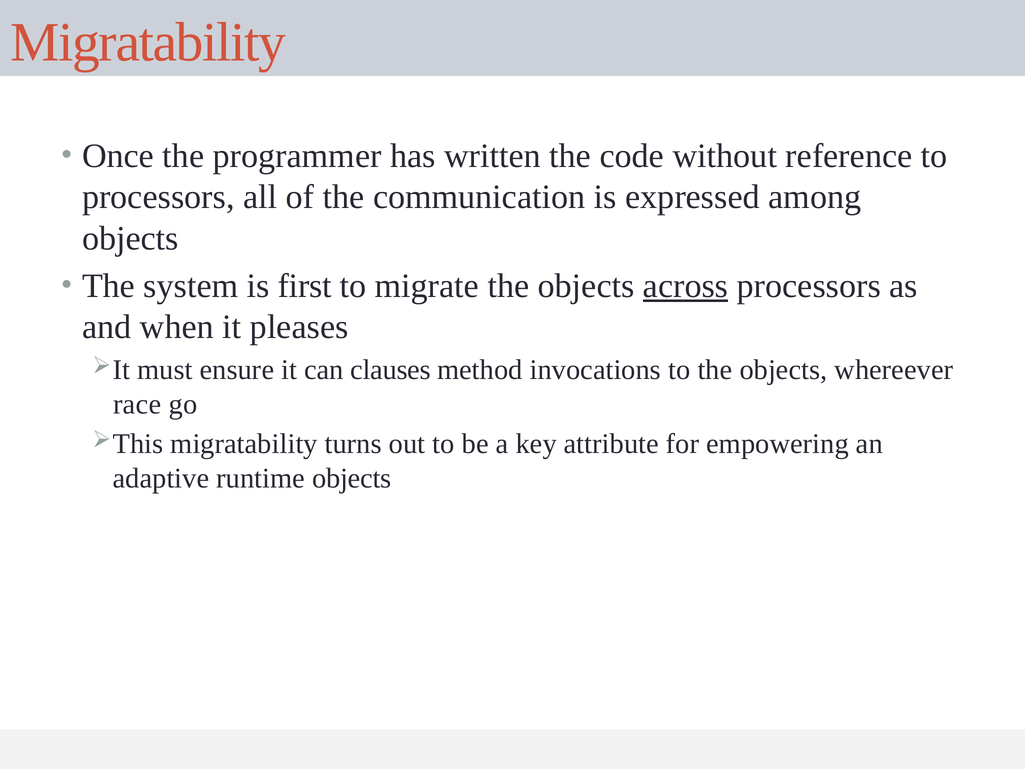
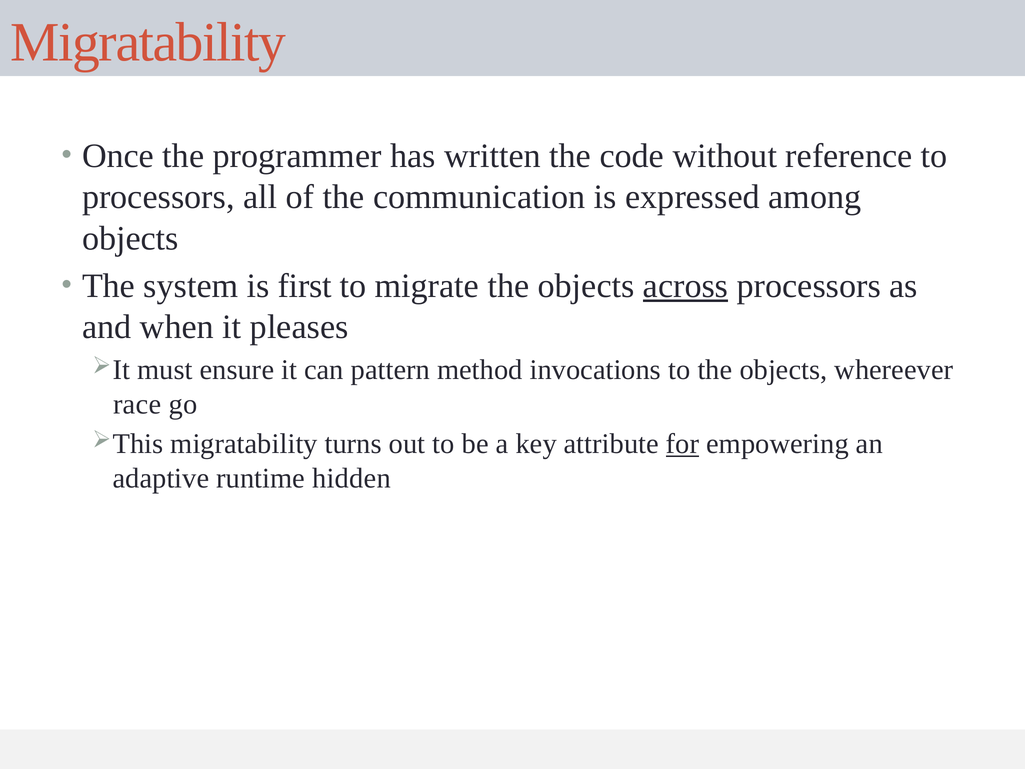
clauses: clauses -> pattern (390, 370)
for underline: none -> present (683, 444)
runtime objects: objects -> hidden (352, 478)
